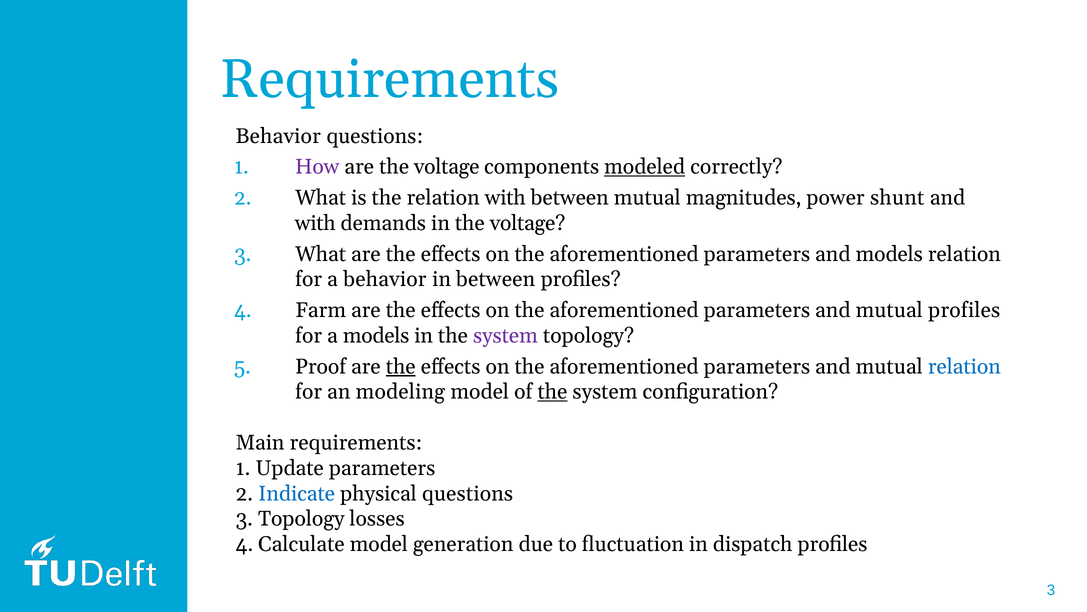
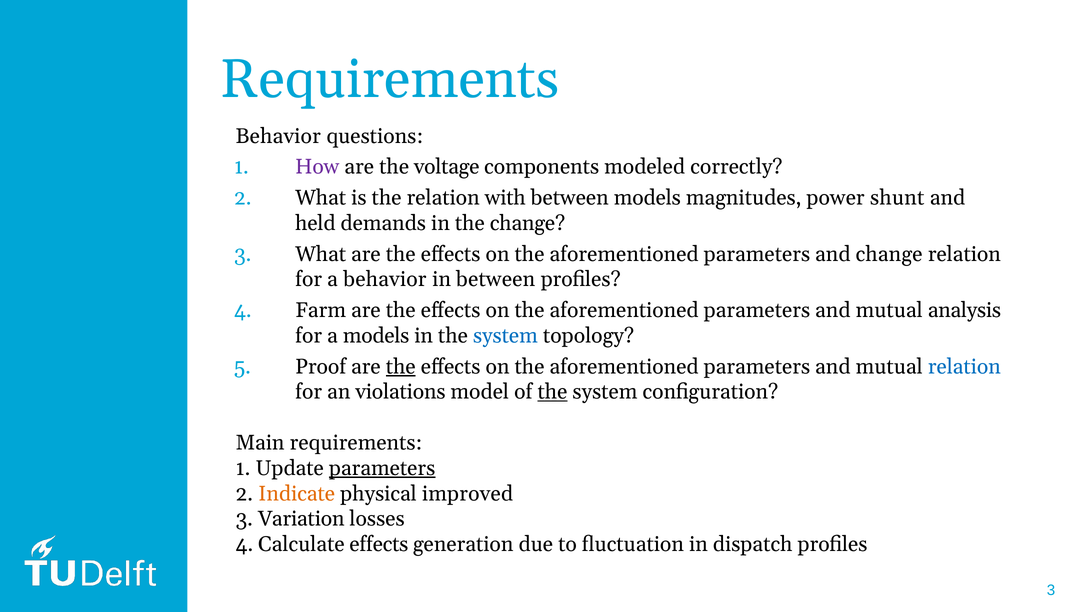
modeled underline: present -> none (645, 167)
between mutual: mutual -> models (647, 198)
with: with -> held (315, 223)
in the voltage: voltage -> change (528, 223)
and models: models -> change (889, 254)
mutual profiles: profiles -> analysis (964, 310)
system colour: purple -> blue (505, 335)
modeling: modeling -> violations (400, 392)
parameters underline: none -> present (382, 468)
Indicate colour: blue -> orange (297, 493)
physical questions: questions -> improved (467, 493)
3 Topology: Topology -> Variation (301, 519)
Calculate model: model -> effects (379, 544)
